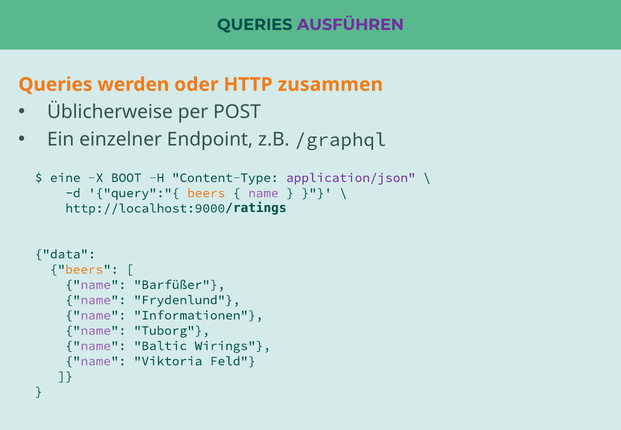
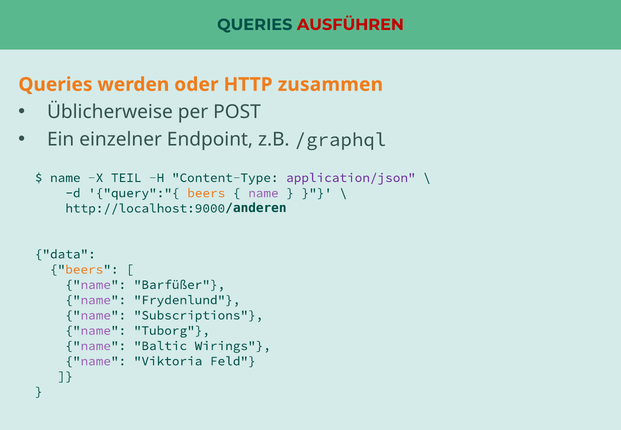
AUSFÜHREN colour: purple -> red (350, 25)
eine: eine -> name (65, 178)
BOOT: BOOT -> TEIL (126, 178)
/ratings: /ratings -> /anderen (256, 208)
Informationen: Informationen -> Subscriptions (199, 315)
